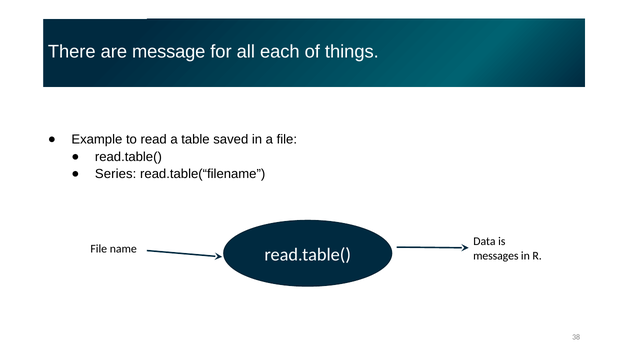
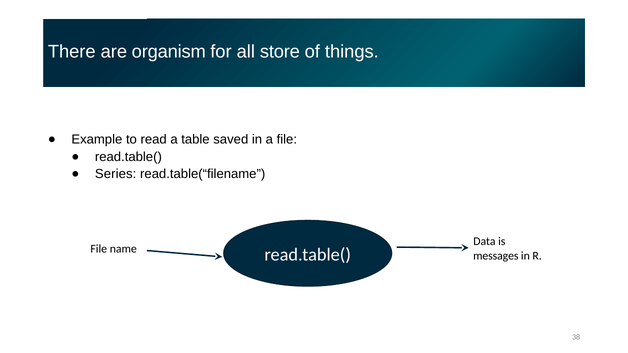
message: message -> organism (169, 52)
each: each -> store (280, 52)
